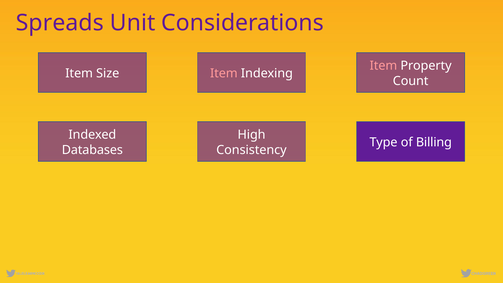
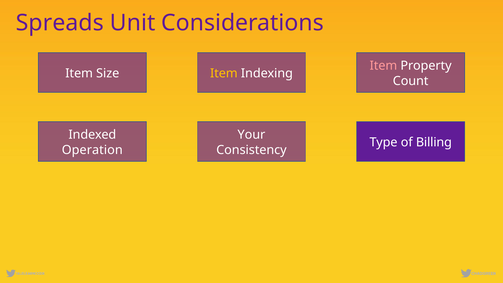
Item colour: pink -> yellow (224, 73)
High: High -> Your (251, 135)
Databases: Databases -> Operation (92, 150)
